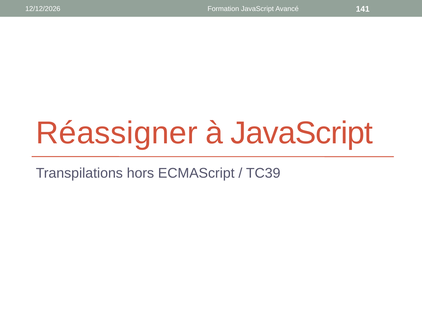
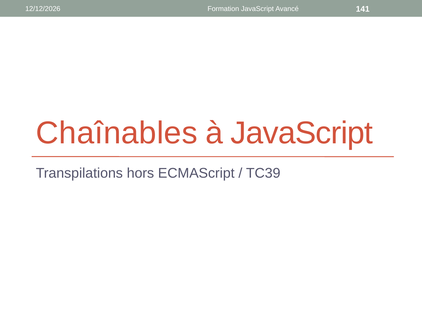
Réassigner: Réassigner -> Chaînables (117, 133)
